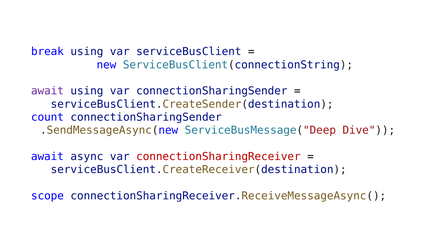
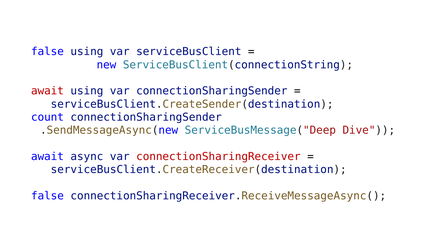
break: break -> false (47, 52)
await colour: purple -> red (47, 91)
scope: scope -> false (47, 196)
